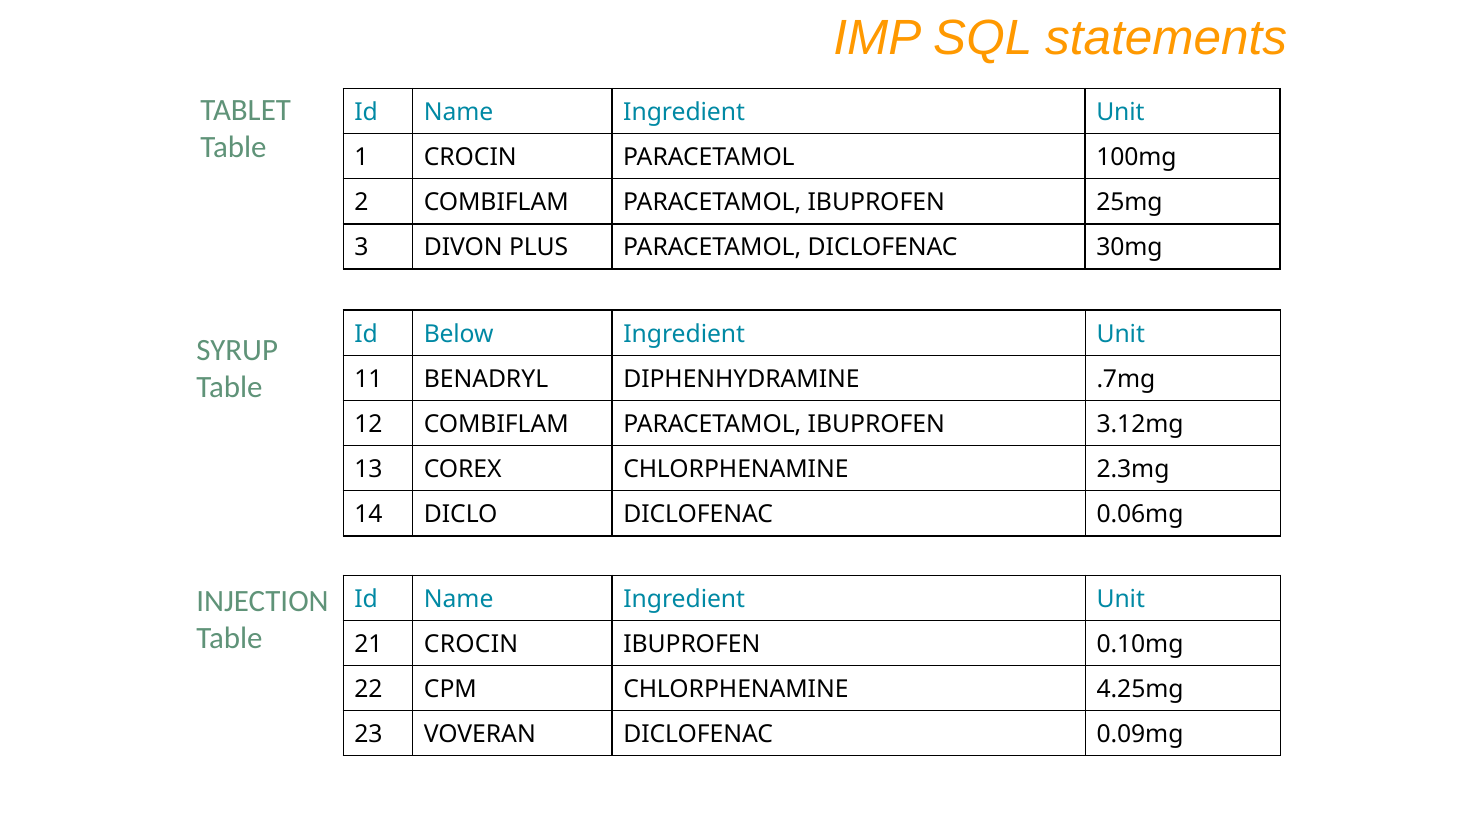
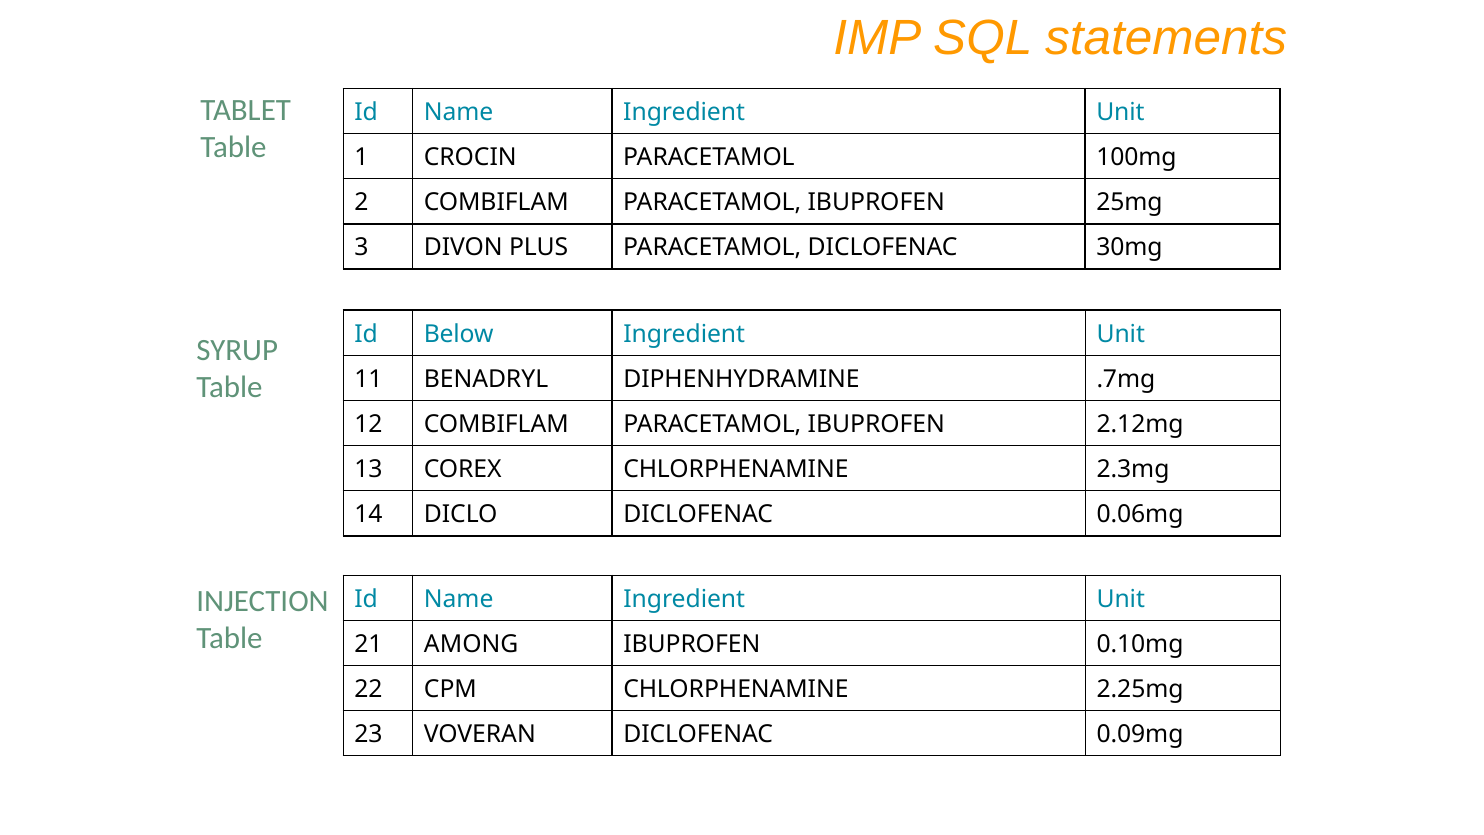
3.12mg: 3.12mg -> 2.12mg (1140, 424)
21 CROCIN: CROCIN -> AMONG (471, 644)
4.25mg: 4.25mg -> 2.25mg (1140, 689)
